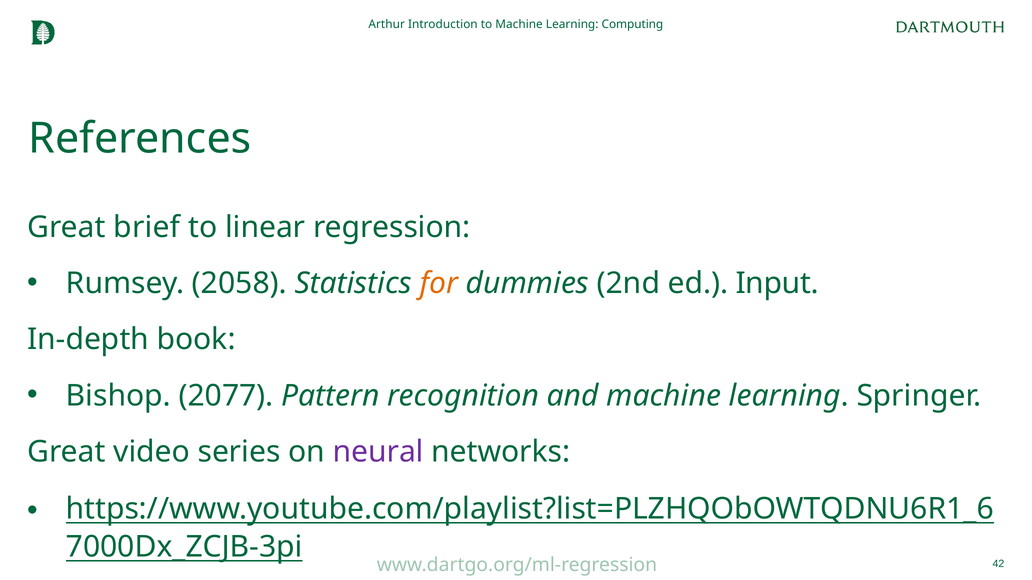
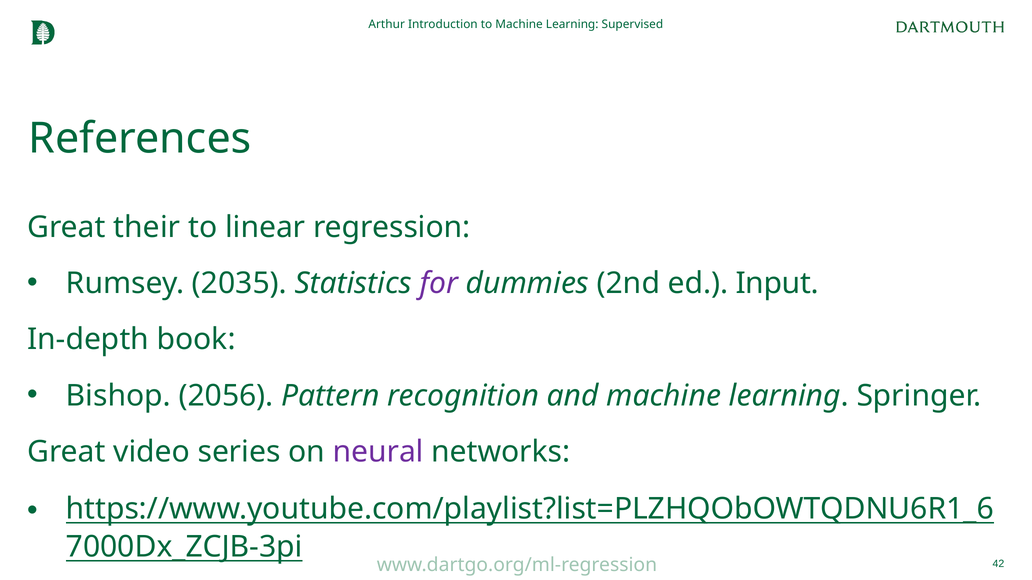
Computing: Computing -> Supervised (632, 25)
brief: brief -> their (147, 228)
2058: 2058 -> 2035 (239, 284)
for colour: orange -> purple (439, 284)
2077: 2077 -> 2056 (226, 396)
